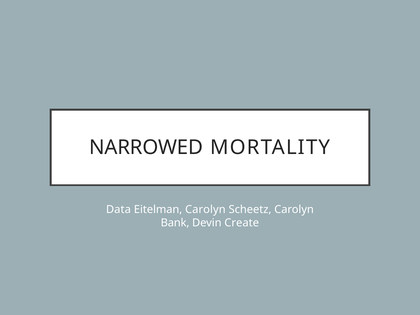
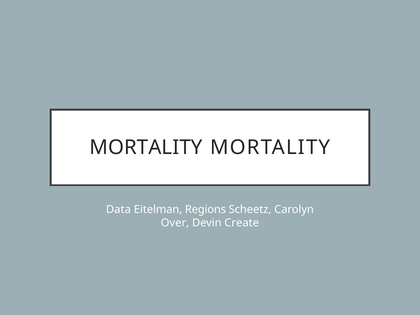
NARROWED: NARROWED -> MORTALITY (146, 147)
Eitelman Carolyn: Carolyn -> Regions (205, 209)
Bank: Bank -> Over (175, 223)
